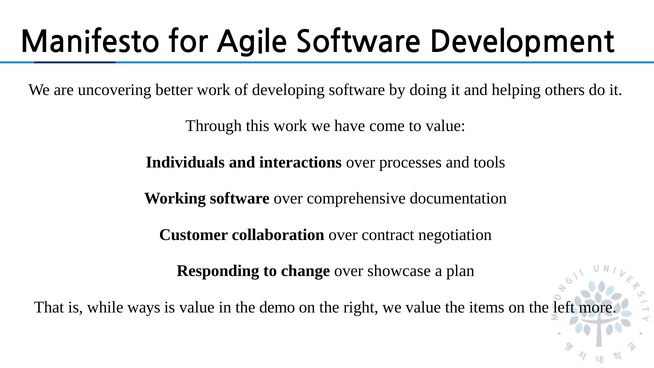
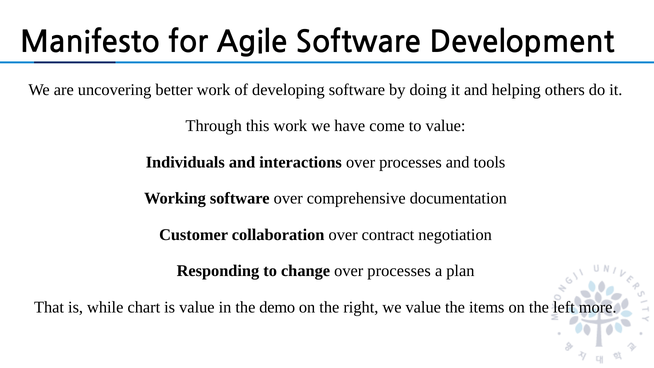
change over showcase: showcase -> processes (399, 271)
ways: ways -> chart (144, 307)
